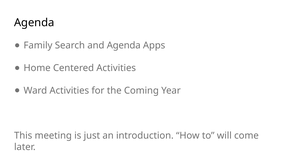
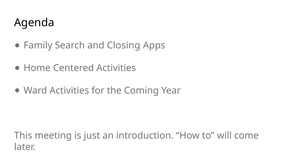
and Agenda: Agenda -> Closing (124, 45)
